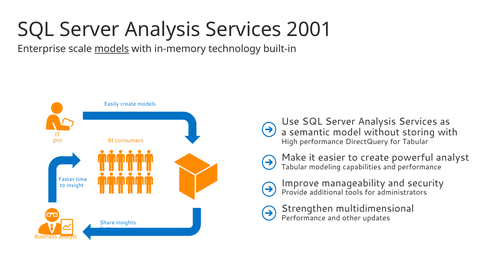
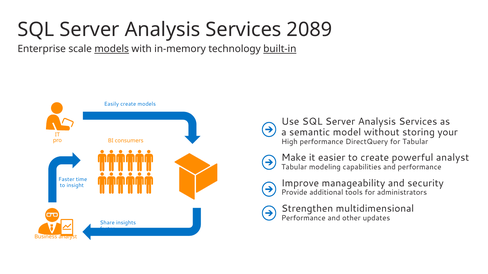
2001: 2001 -> 2089 (309, 30)
built-in underline: none -> present (280, 49)
storing with: with -> your (448, 133)
